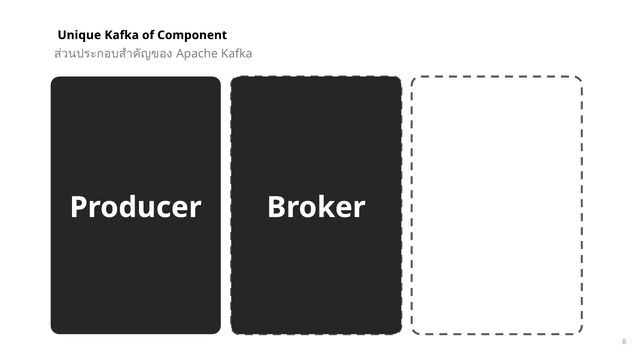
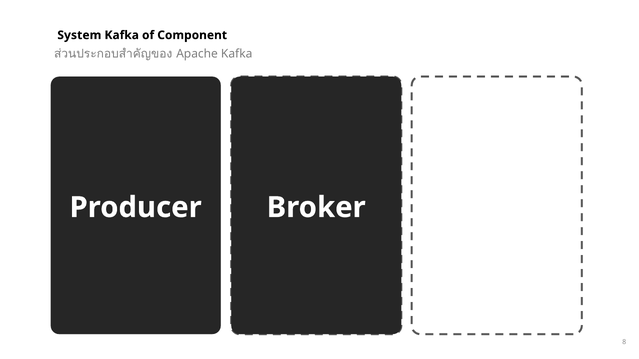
Unique: Unique -> System (79, 35)
